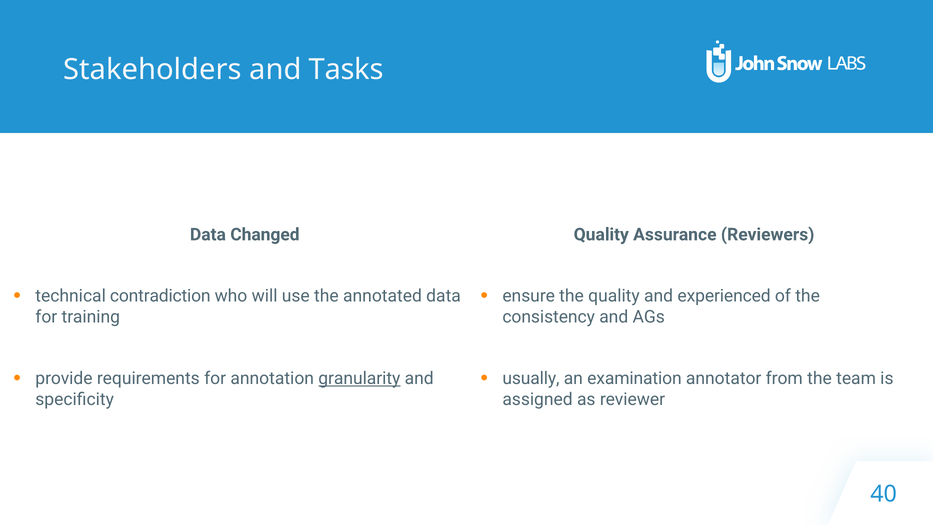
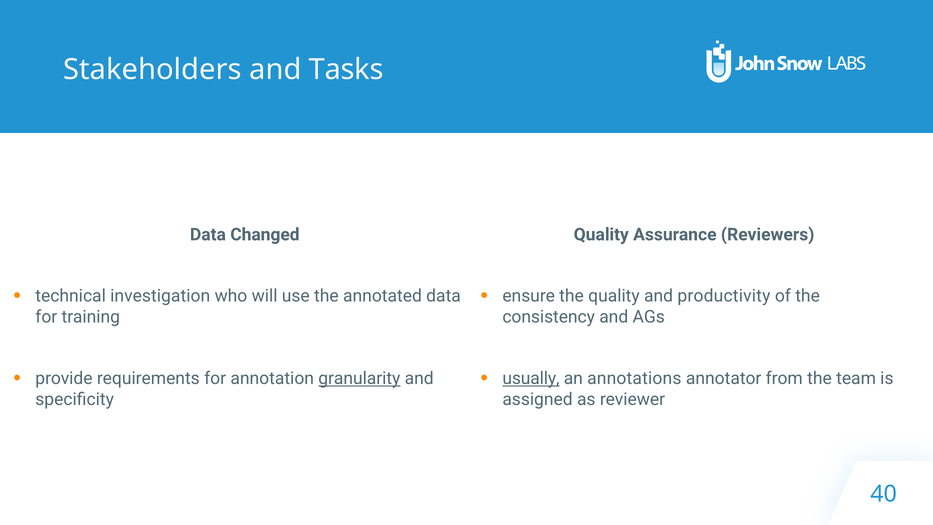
experienced: experienced -> productivity (724, 296)
contradiction: contradiction -> investigation (160, 296)
usually underline: none -> present (531, 378)
examination: examination -> annotations (634, 378)
